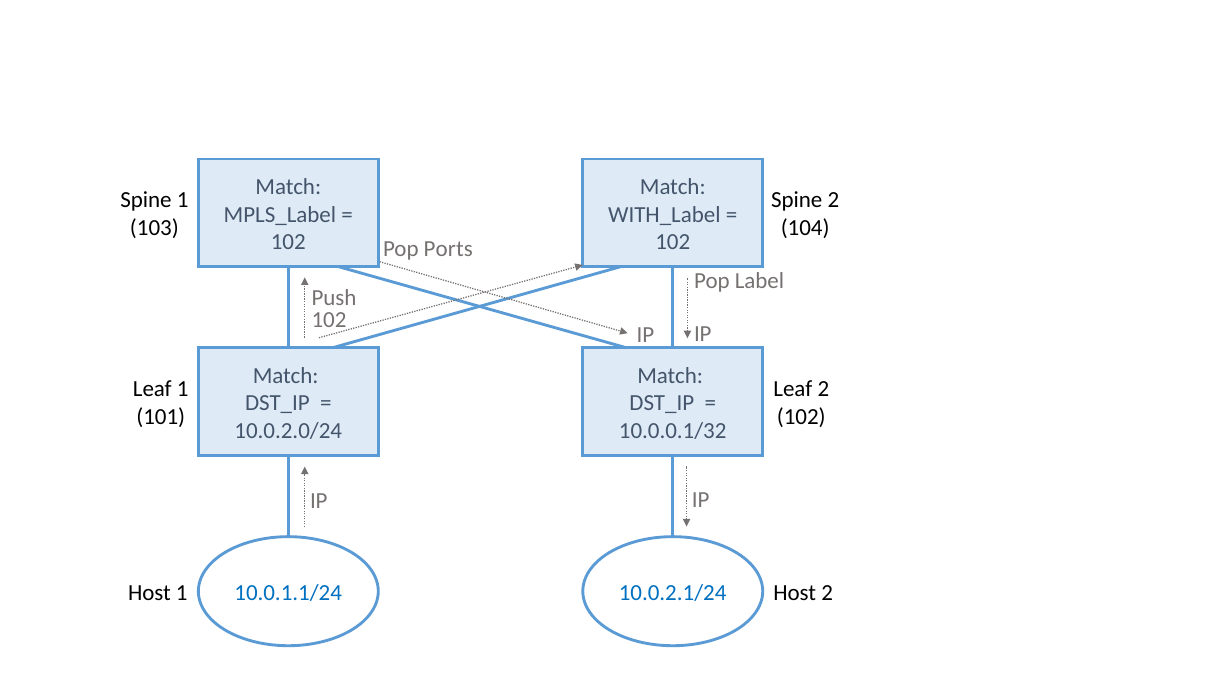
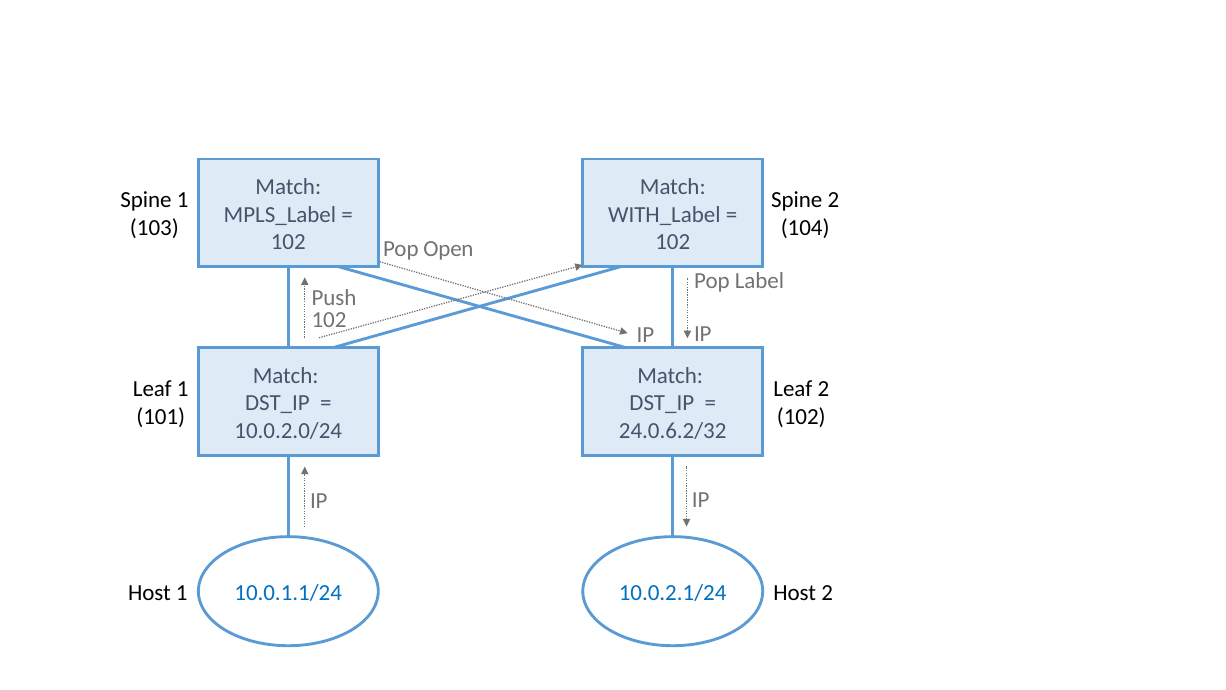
Ports: Ports -> Open (448, 248)
10.0.0.1/32: 10.0.0.1/32 -> 24.0.6.2/32 (673, 431)
